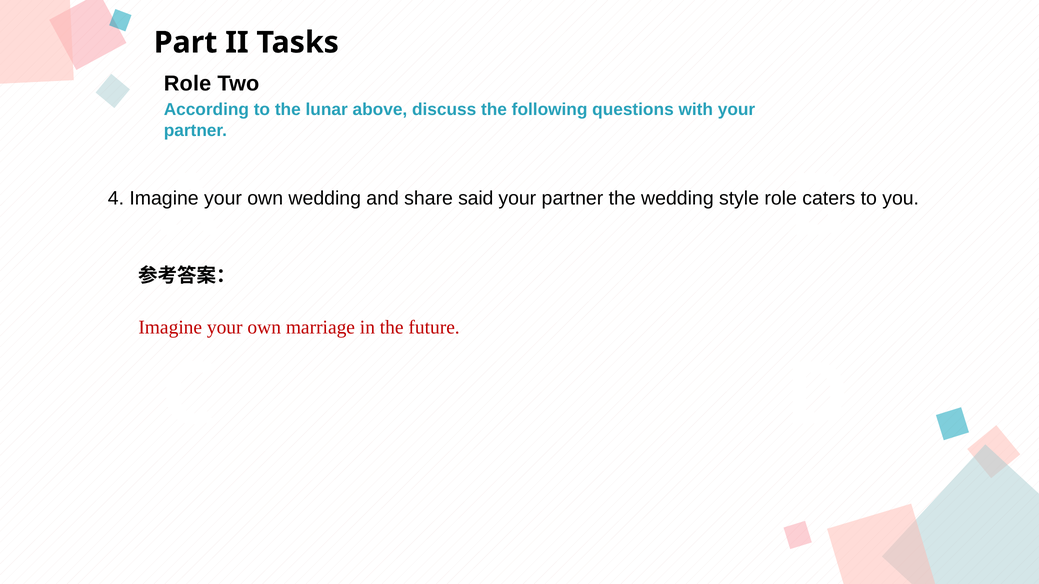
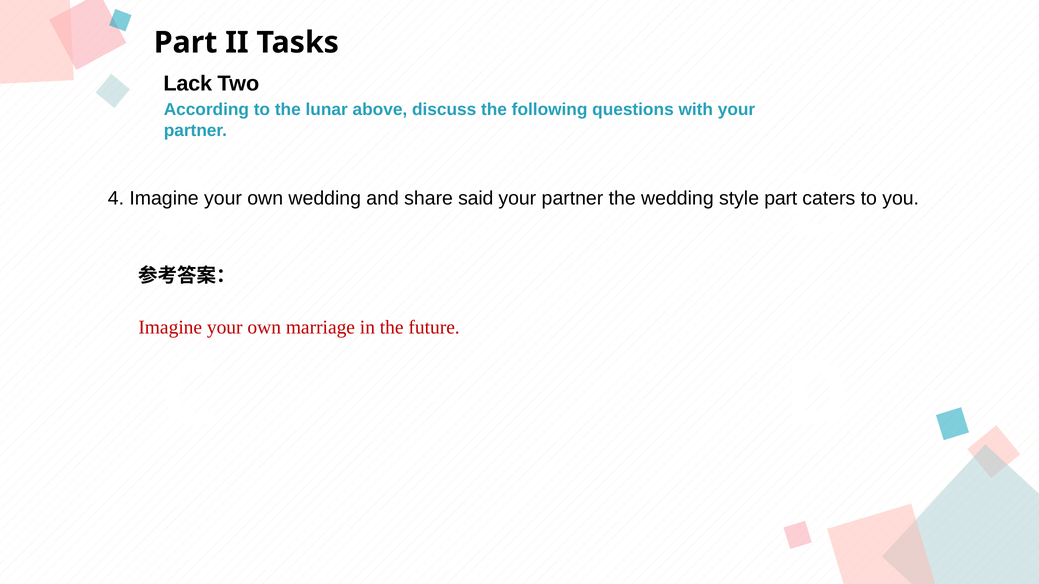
Role: Role -> Lack (188, 84)
style role: role -> part (781, 199)
